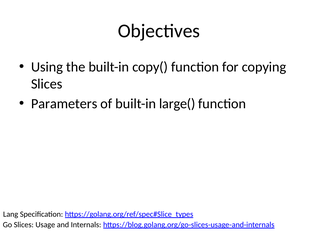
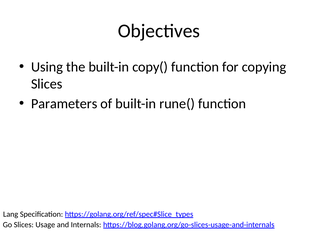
large(: large( -> rune( (177, 104)
